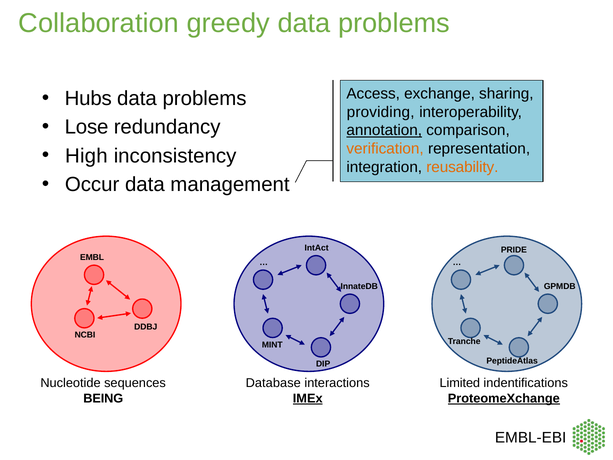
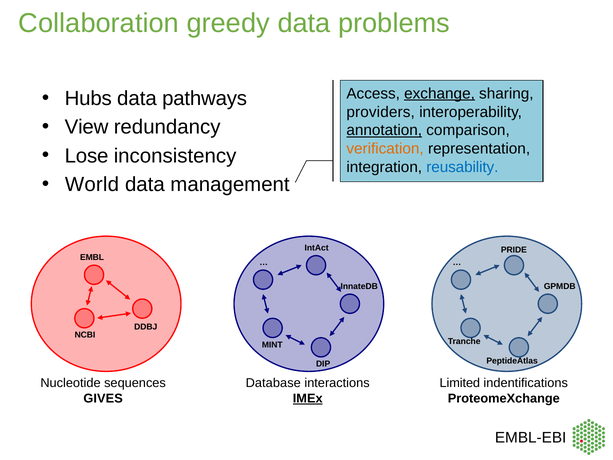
exchange underline: none -> present (440, 94)
problems: problems -> pathways (205, 99)
providing: providing -> providers (381, 112)
Lose: Lose -> View (87, 127)
High: High -> Lose (87, 156)
reusability colour: orange -> blue (462, 167)
Occur: Occur -> World (92, 184)
BEING: BEING -> GIVES (103, 398)
ProteomeXchange underline: present -> none (504, 398)
